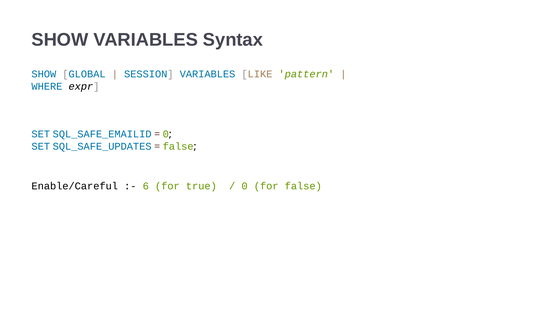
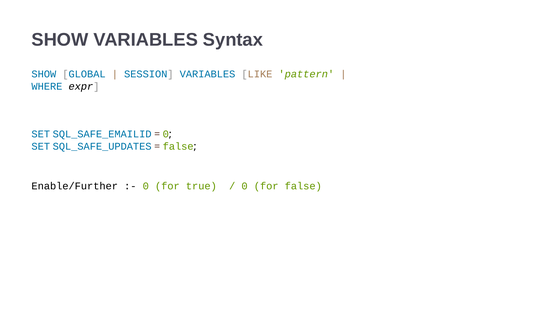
Enable/Careful: Enable/Careful -> Enable/Further (75, 186)
6: 6 -> 0 (146, 186)
